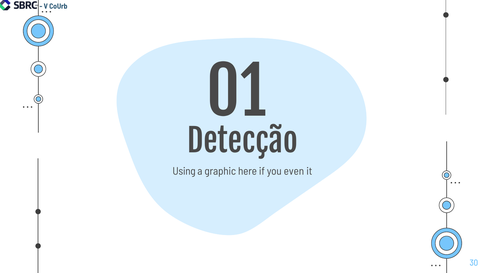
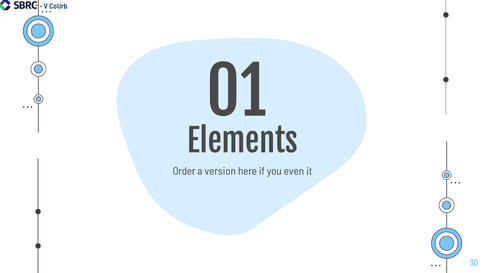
Detecção: Detecção -> Elements (242, 142)
Using: Using -> Order (184, 171)
graphic: graphic -> version (220, 171)
